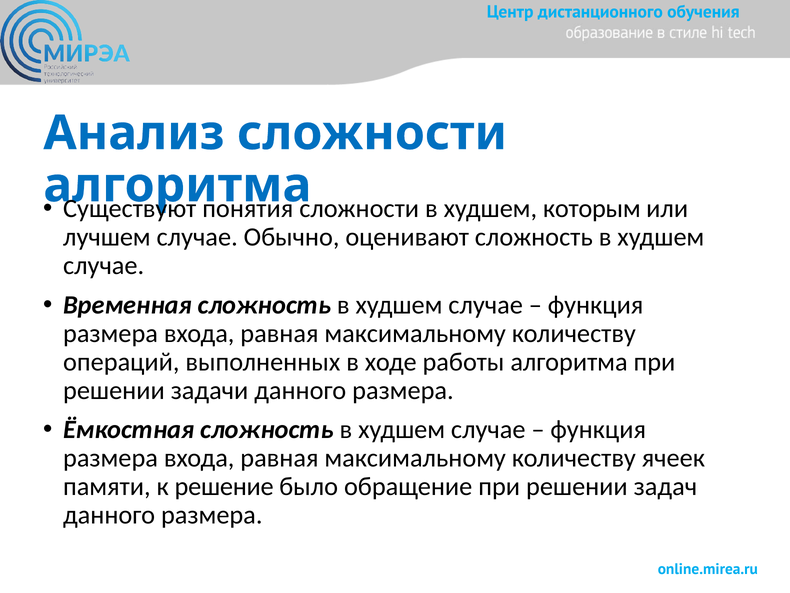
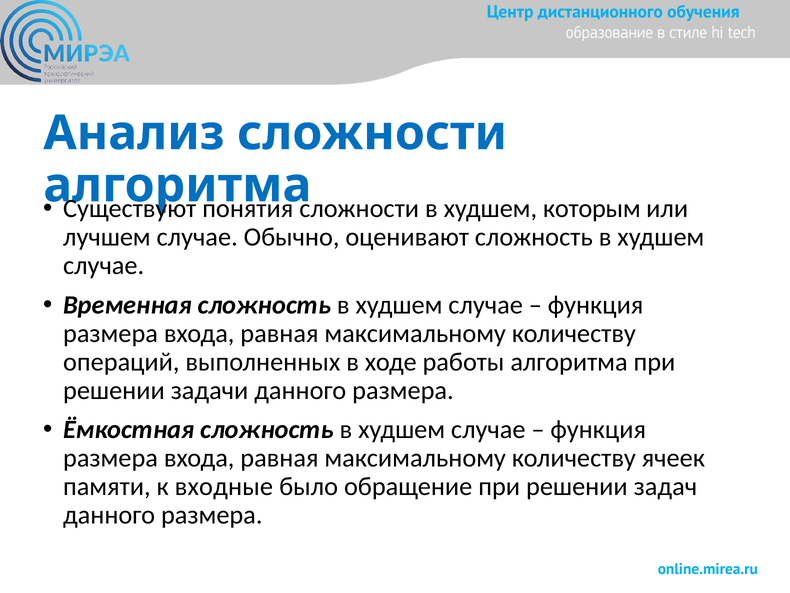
решение: решение -> входные (224, 486)
